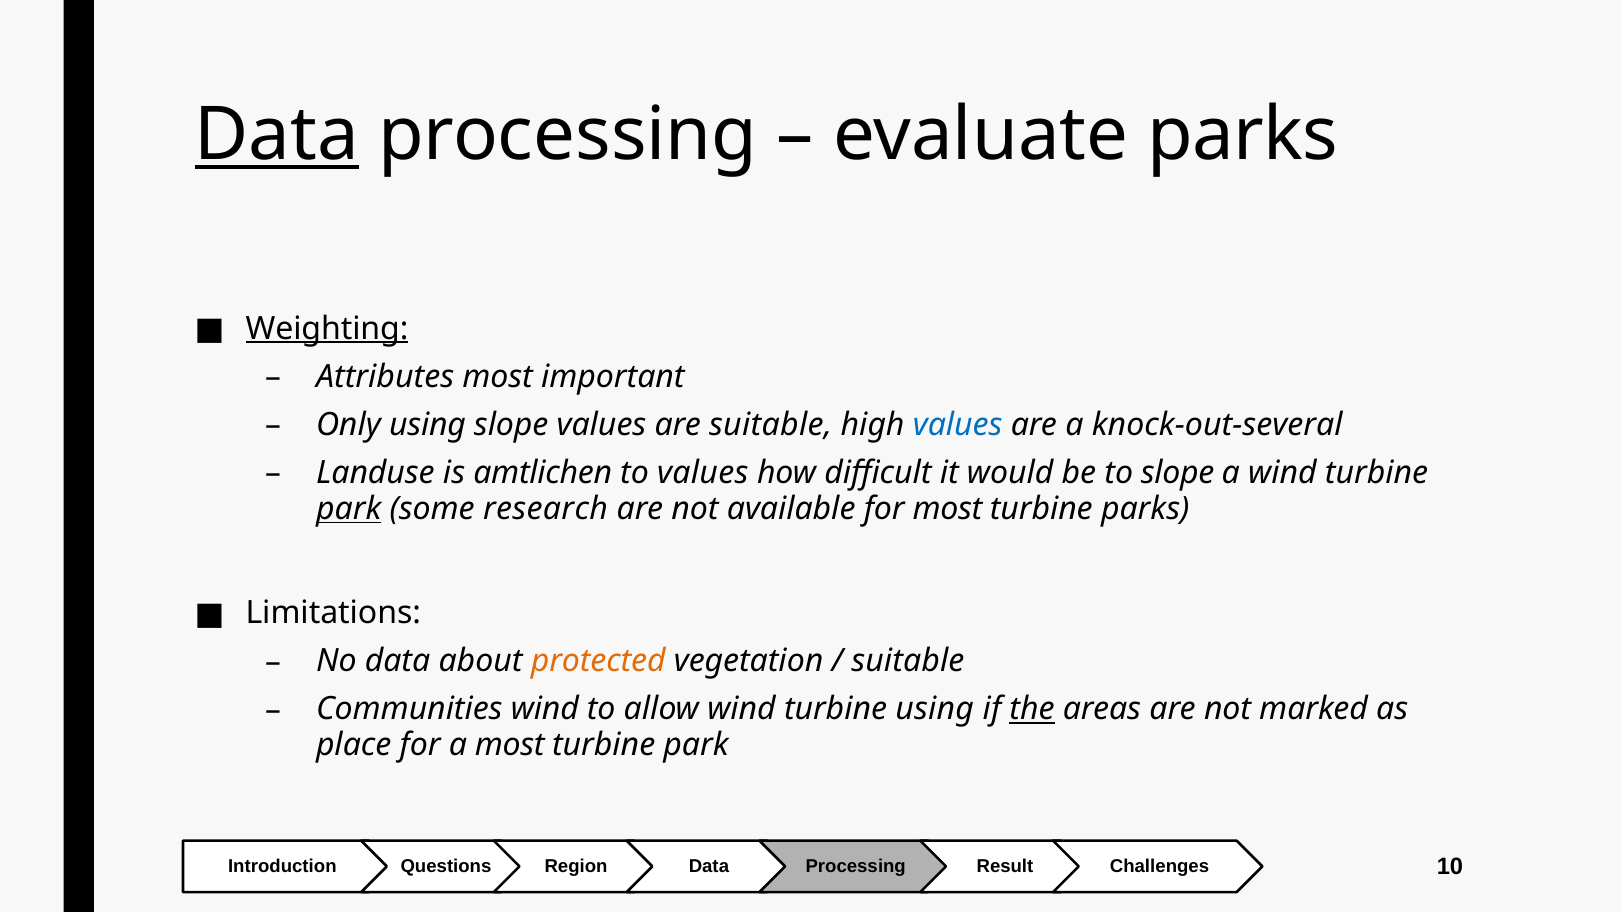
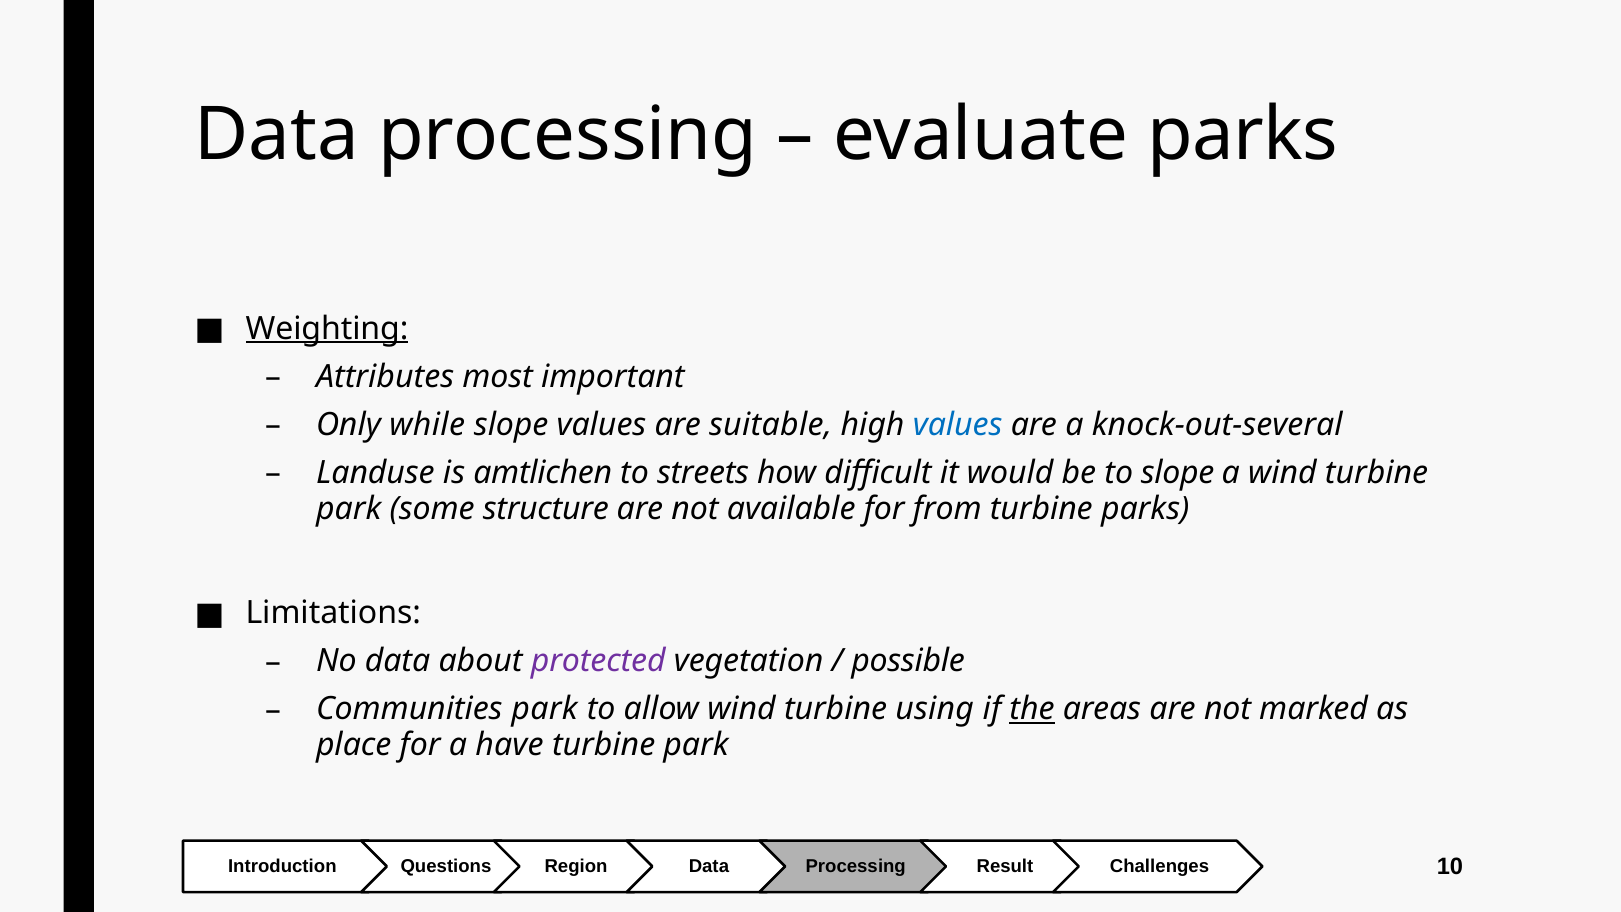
Data underline: present -> none (277, 135)
Only using: using -> while (427, 424)
to values: values -> streets (703, 472)
park underline: present -> none (349, 509)
research: research -> structure (546, 509)
for most: most -> from (947, 509)
protected colour: orange -> purple (598, 661)
suitable: suitable -> possible (908, 661)
Communities wind: wind -> park (545, 709)
a most: most -> have (509, 745)
